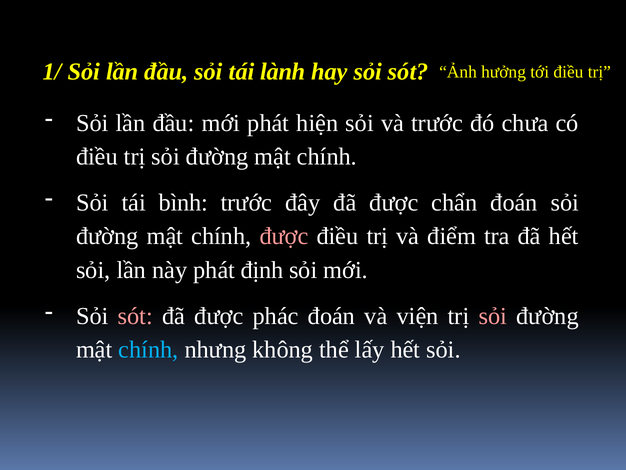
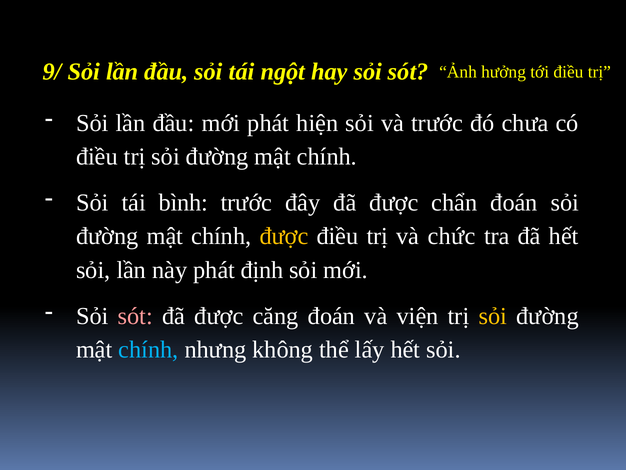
1/: 1/ -> 9/ (52, 72)
lành: lành -> ngột (283, 72)
được colour: pink -> yellow (284, 236)
điểm: điểm -> chức (452, 236)
phác: phác -> căng (276, 316)
sỏi colour: pink -> yellow (493, 316)
